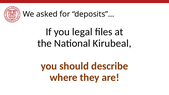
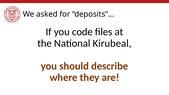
legal: legal -> code (82, 32)
